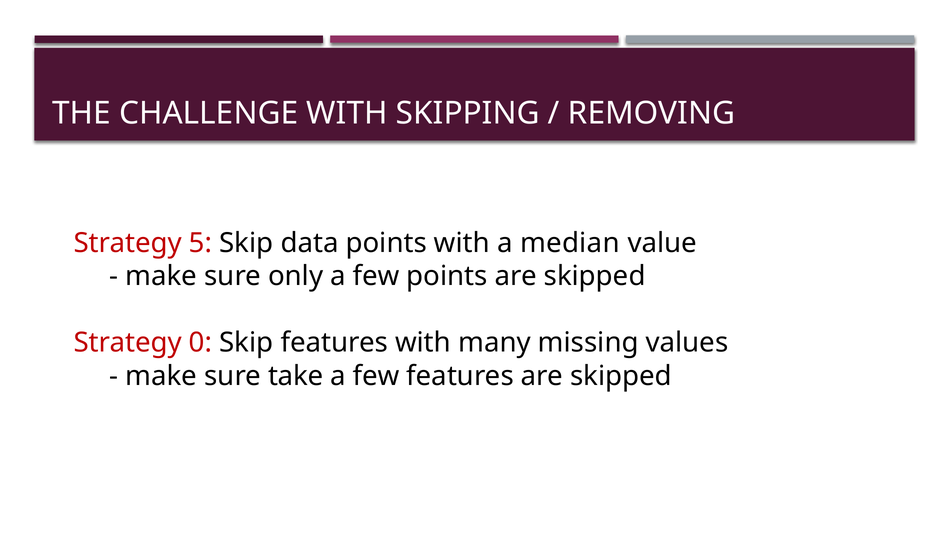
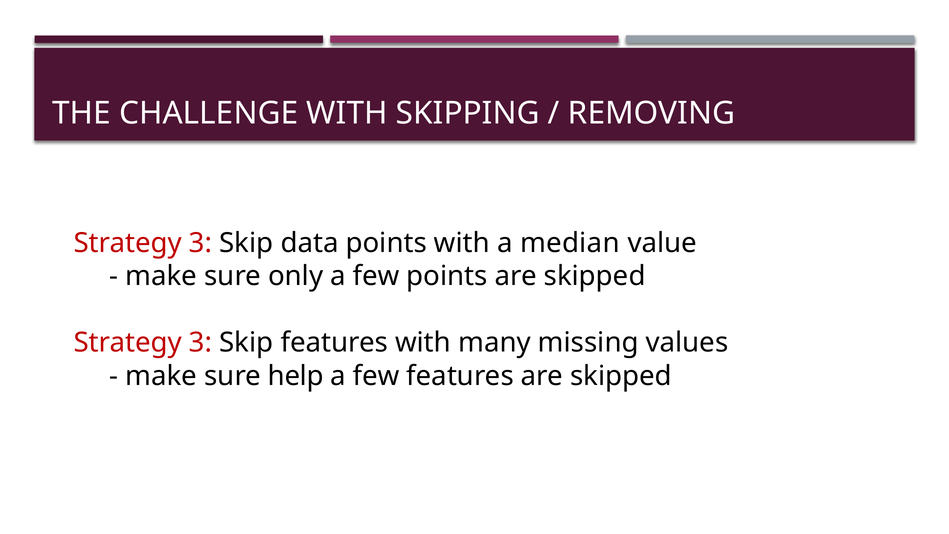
5: 5 -> 3 (201, 243)
0: 0 -> 3 (201, 343)
take: take -> help (296, 376)
